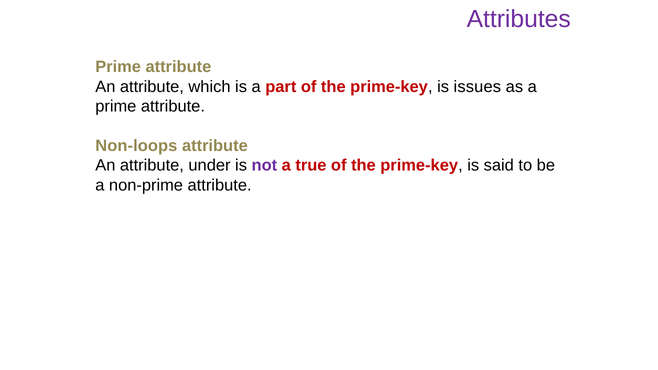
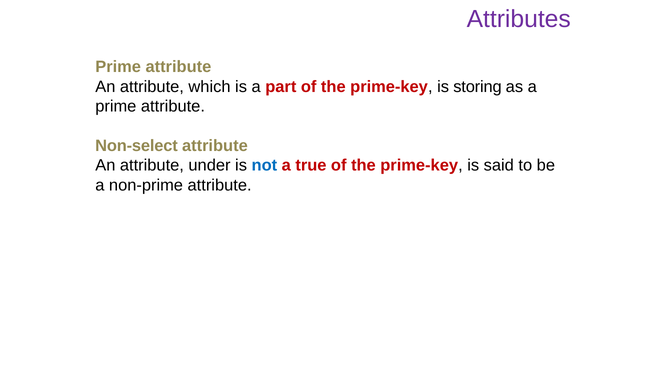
issues: issues -> storing (477, 87)
Non-loops: Non-loops -> Non-select (136, 146)
not colour: purple -> blue (264, 166)
